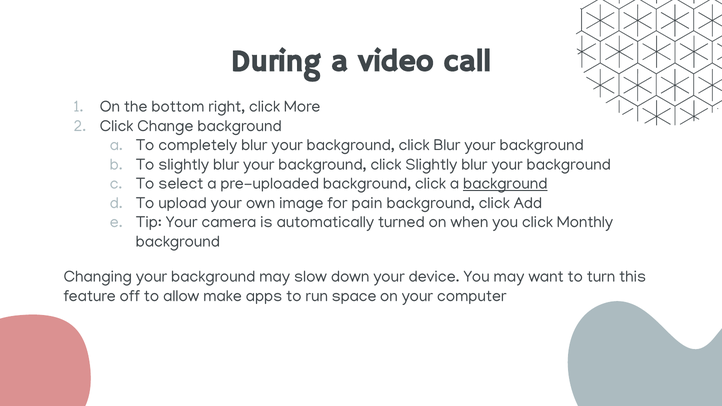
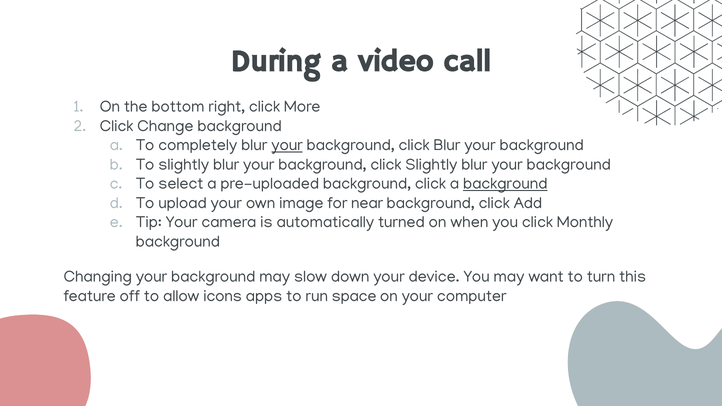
your underline: none -> present (287, 145)
pain: pain -> near (367, 203)
make: make -> icons (223, 296)
